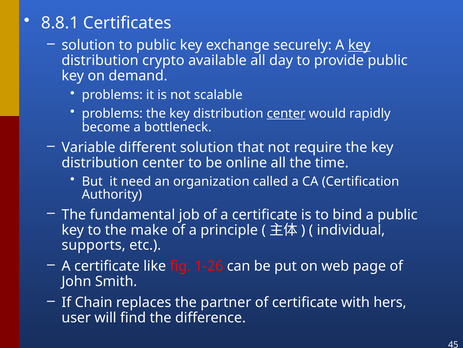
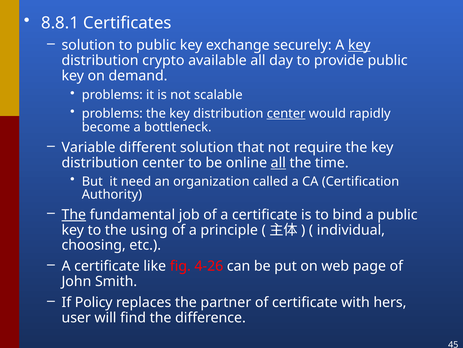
all underline: none -> present (278, 163)
The underline: none -> present (74, 214)
make: make -> using (149, 230)
supports: supports -> choosing (94, 245)
1-26: 1-26 -> 4-26 (209, 266)
Chain: Chain -> Policy (94, 302)
